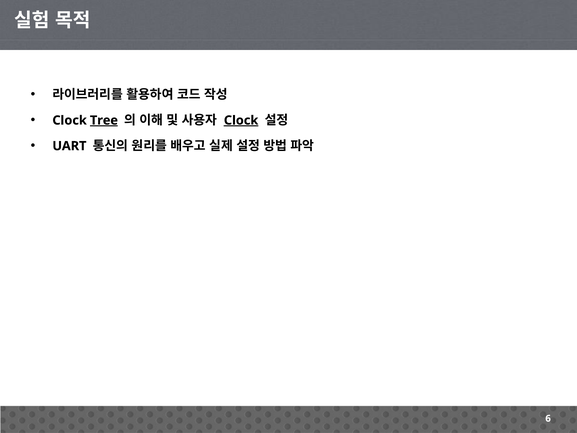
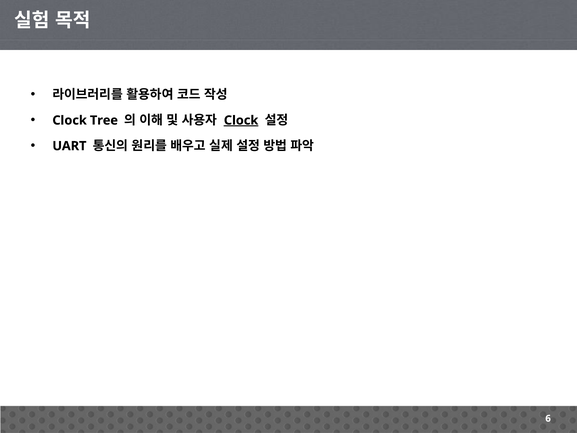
Tree underline: present -> none (104, 120)
